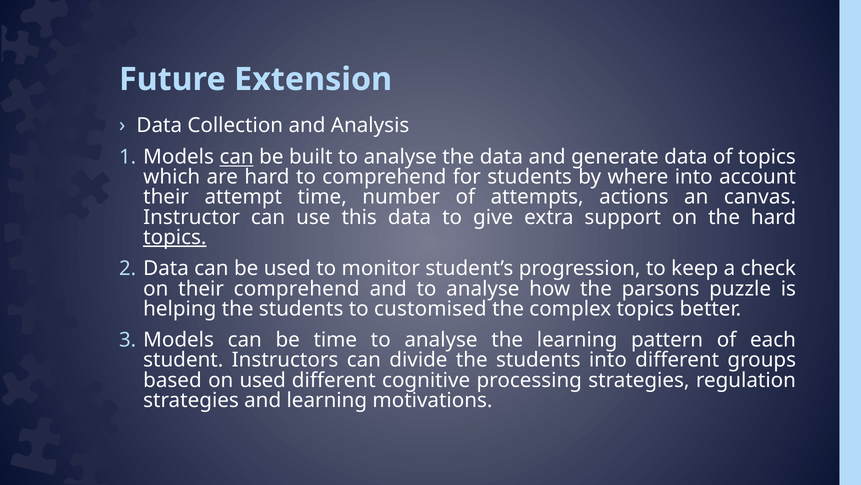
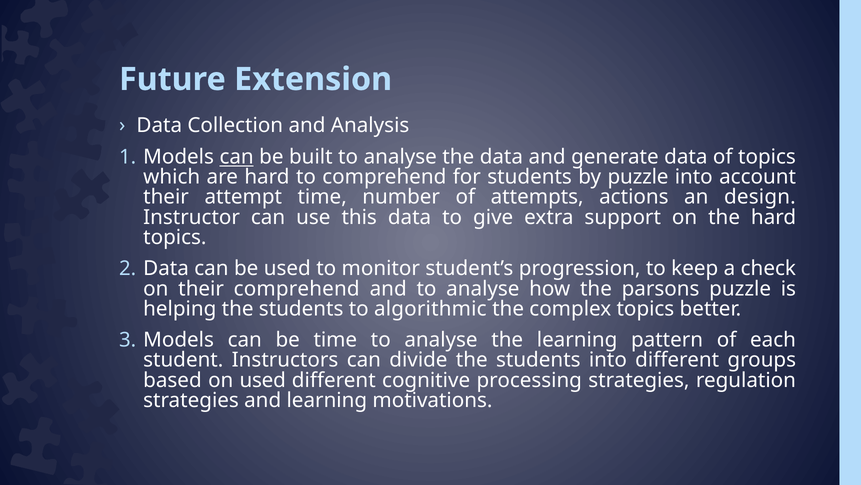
by where: where -> puzzle (638, 177)
canvas: canvas -> design (760, 197)
topics underline: present -> none (175, 237)
customised: customised -> algorithmic (430, 308)
